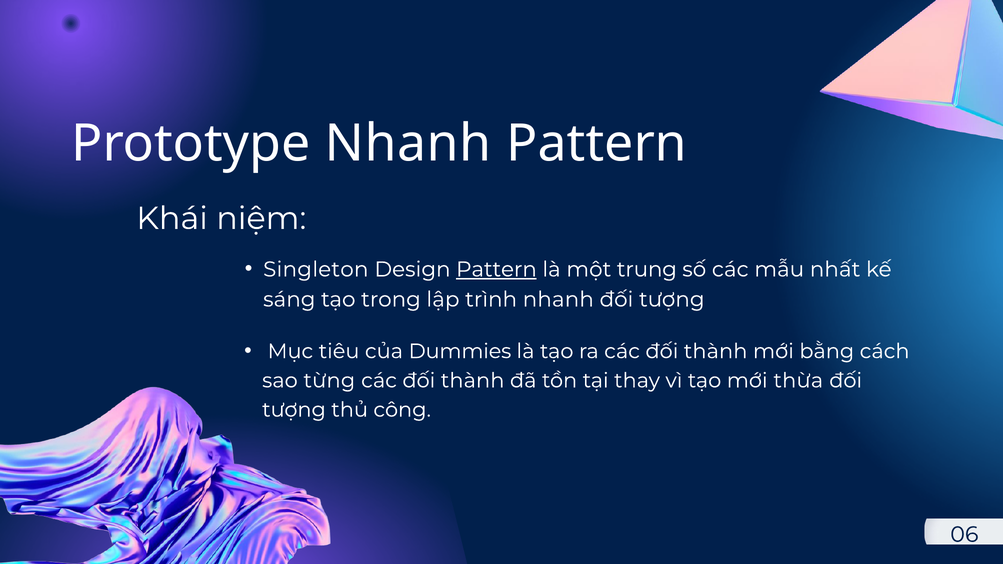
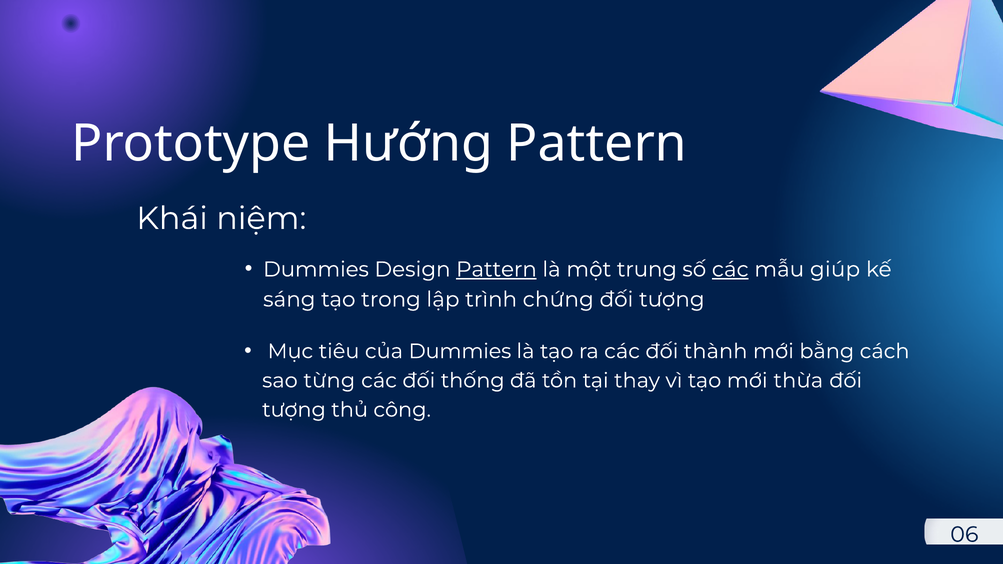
Prototype Nhanh: Nhanh -> Hướng (408, 143)
Singleton: Singleton -> Dummies (316, 269)
các underline: none -> present (730, 269)
nhất: nhất -> giúp (835, 269)
trình nhanh: nhanh -> chứng (558, 300)
thành: thành -> thống (473, 381)
